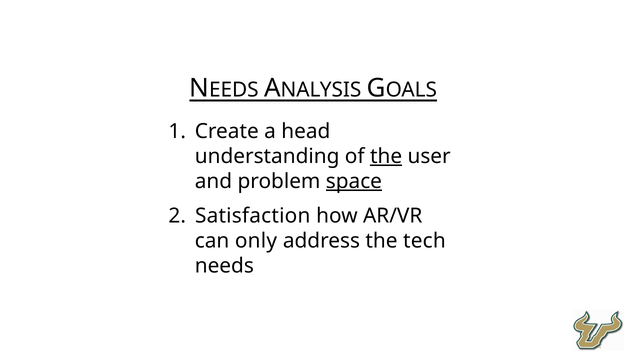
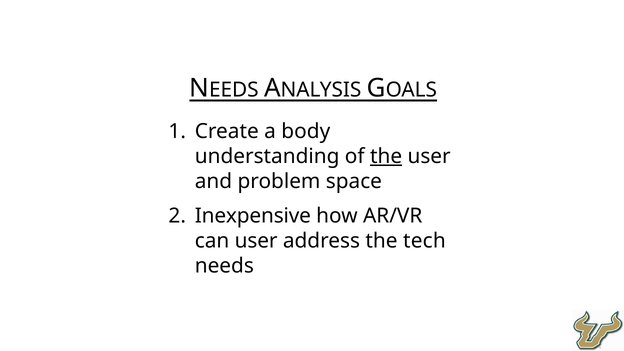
head: head -> body (306, 131)
space underline: present -> none (354, 181)
Satisfaction: Satisfaction -> Inexpensive (253, 216)
can only: only -> user (256, 241)
